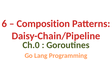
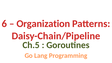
Composition: Composition -> Organization (43, 24)
Ch.0: Ch.0 -> Ch.5 (31, 45)
